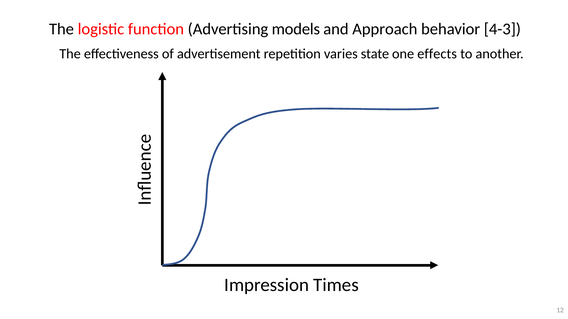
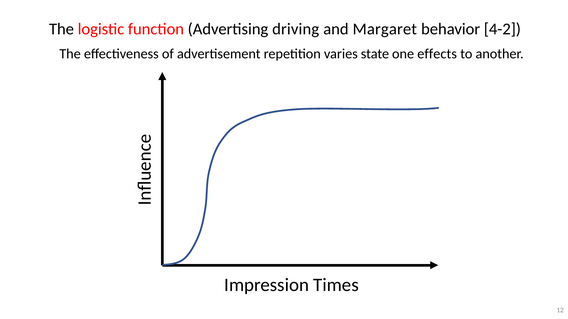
models: models -> driving (296, 29)
Approach: Approach -> Margaret (385, 29)
4-3: 4-3 -> 4-2 (502, 29)
